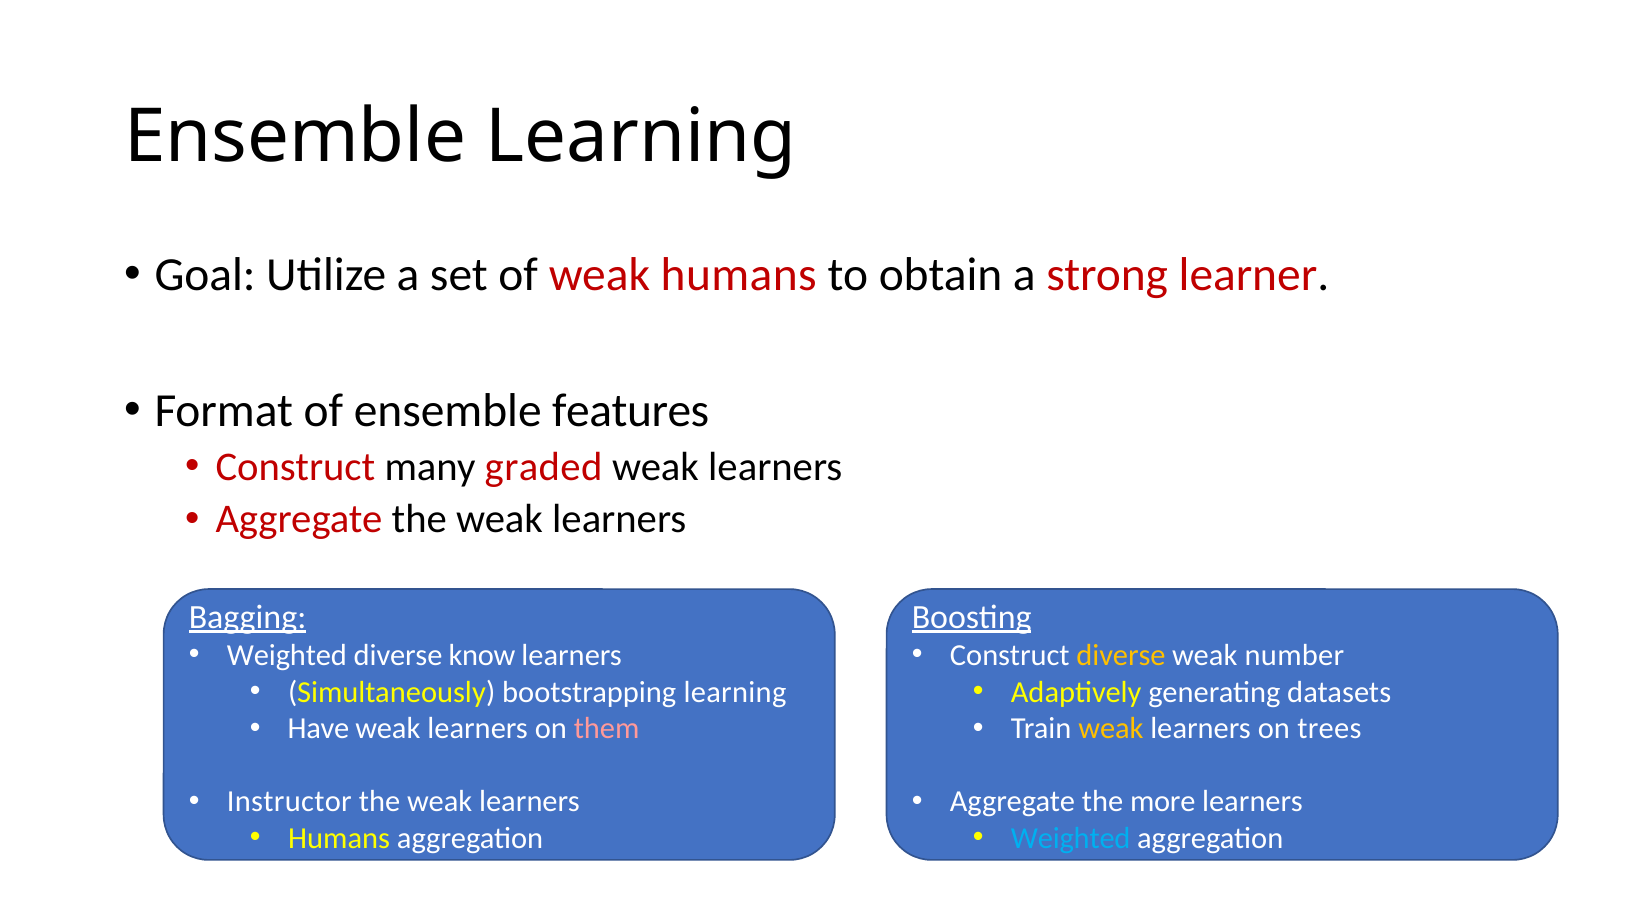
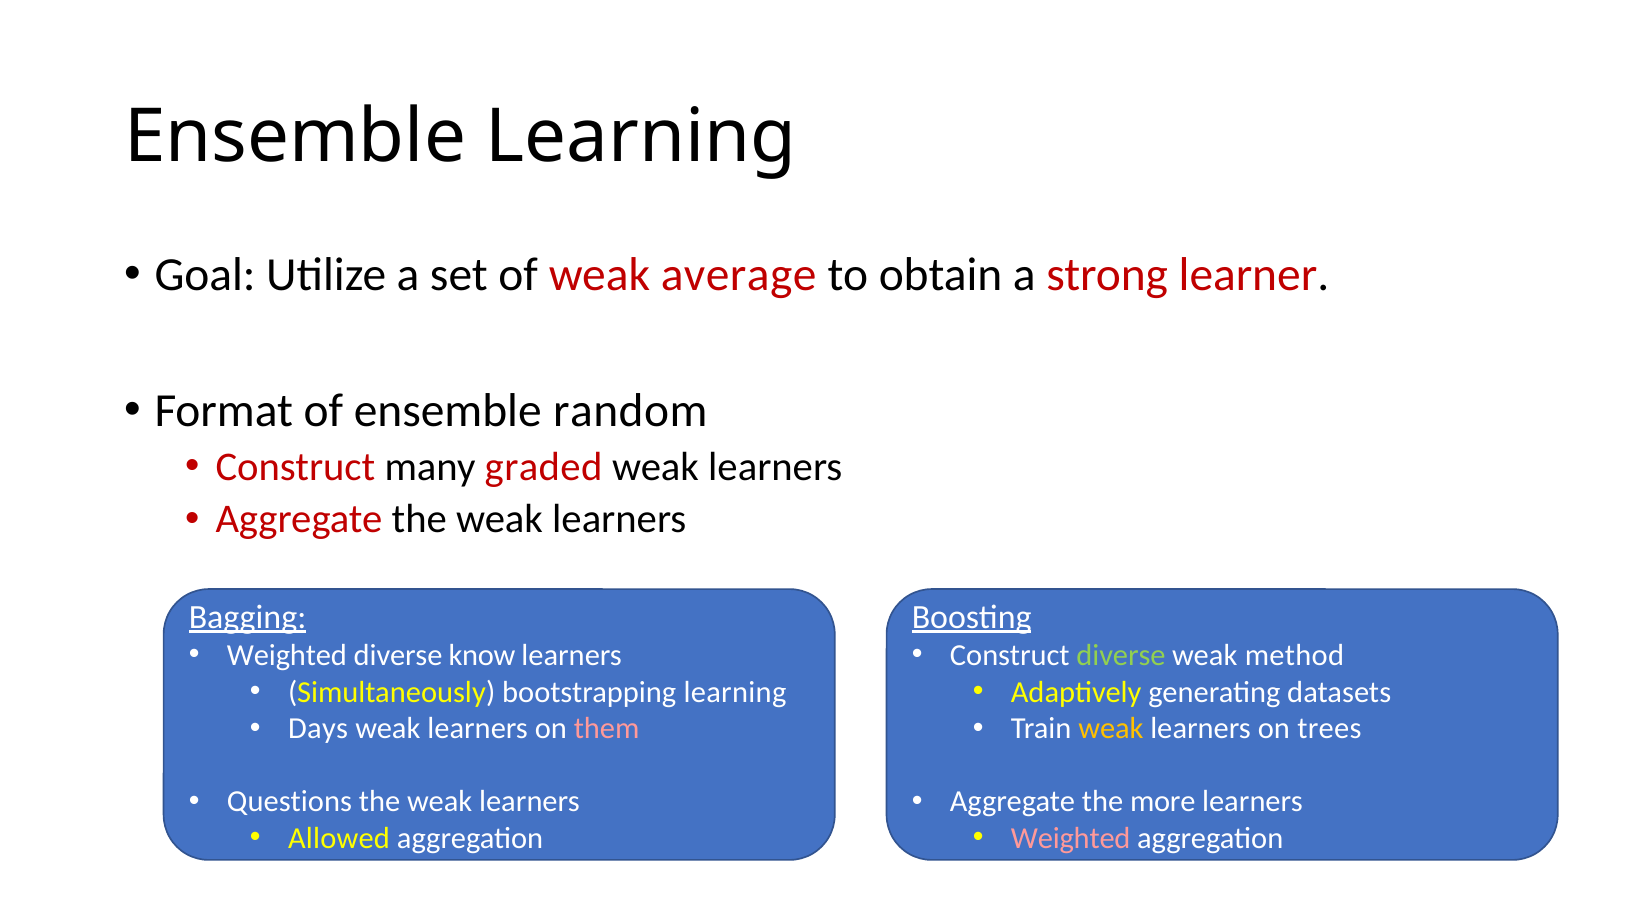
weak humans: humans -> average (739, 275)
features: features -> random (630, 411)
diverse colour: yellow -> light green (1121, 656)
number: number -> method (1294, 656)
Have: Have -> Days (318, 729)
Instructor: Instructor -> Questions (290, 802)
Humans: Humans -> Allowed (339, 839)
Weighted colour: light blue -> pink (1071, 839)
